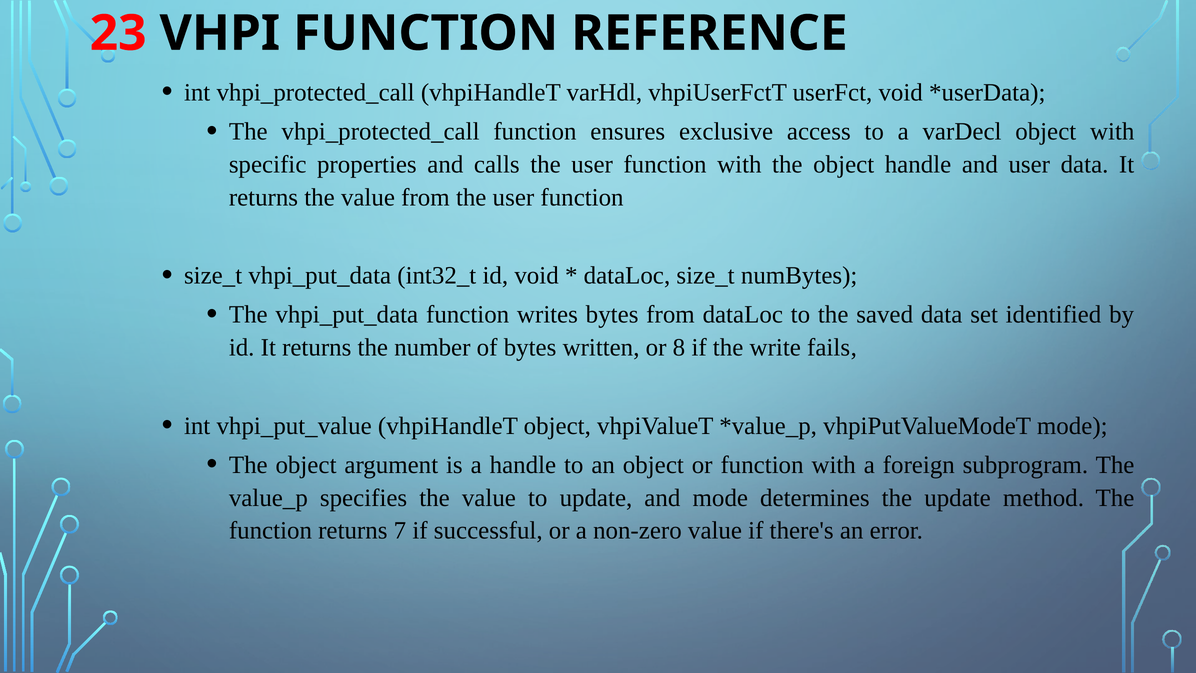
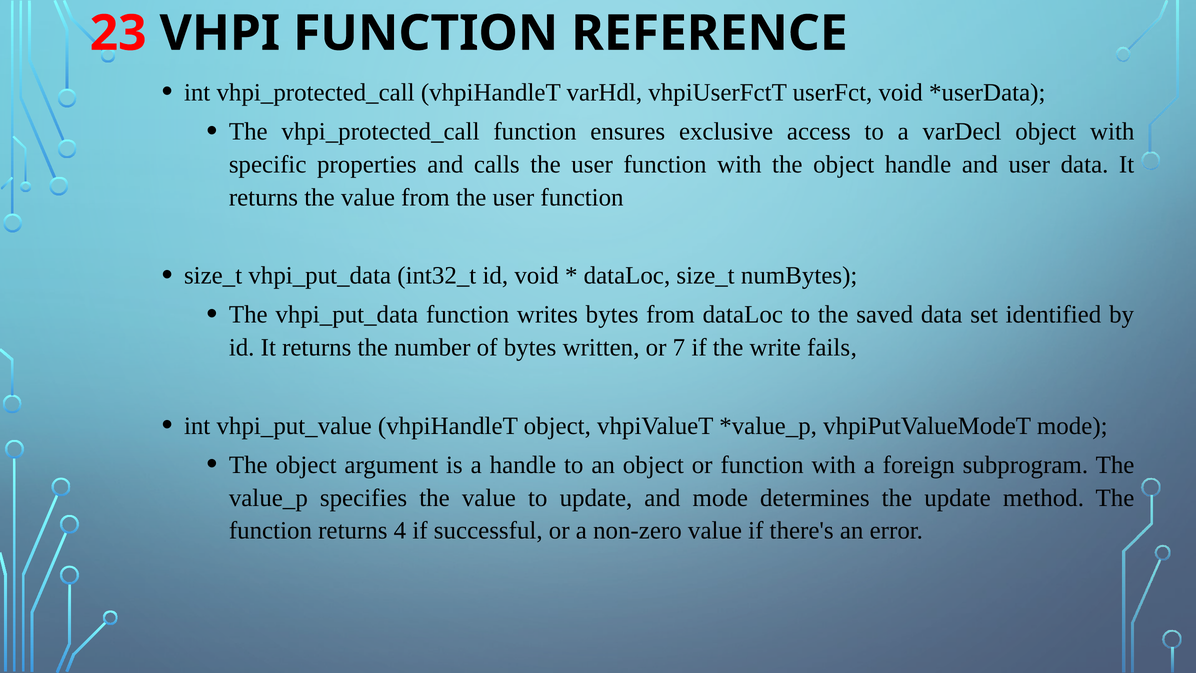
8: 8 -> 7 (679, 347)
7: 7 -> 4 (400, 530)
